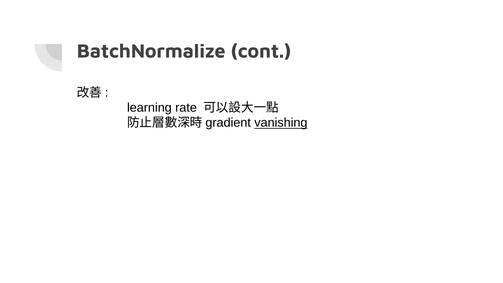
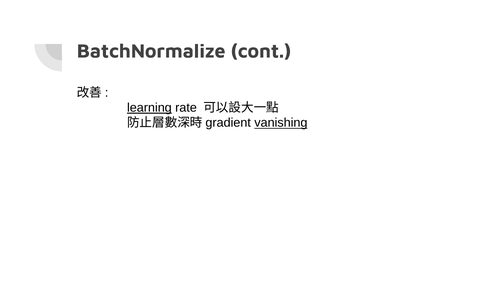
learning underline: none -> present (149, 108)
